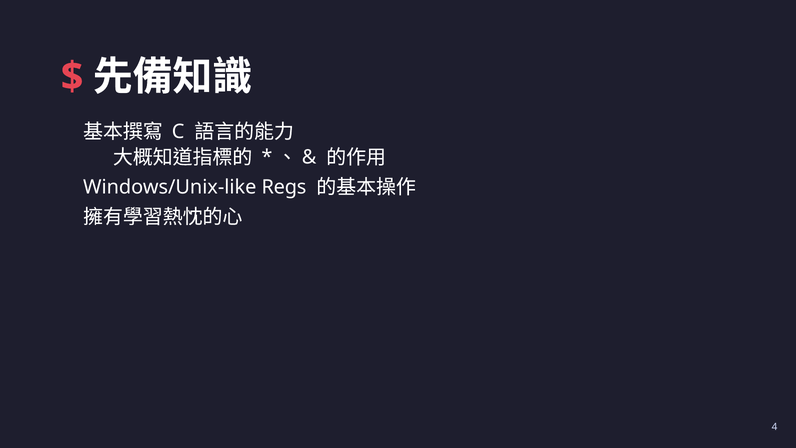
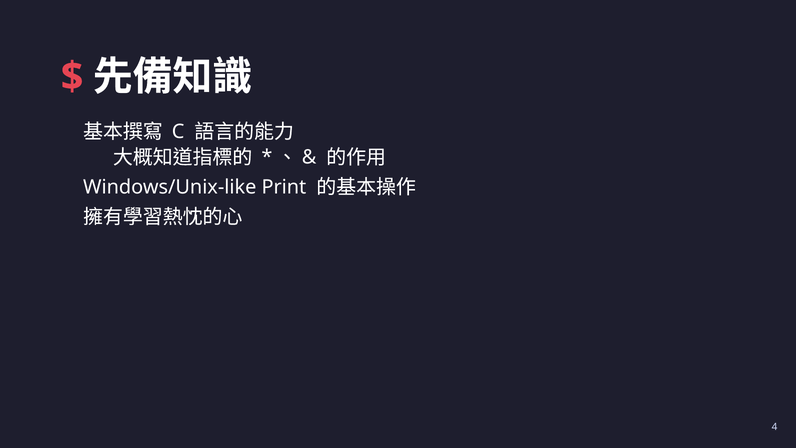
Regs: Regs -> Print (284, 187)
